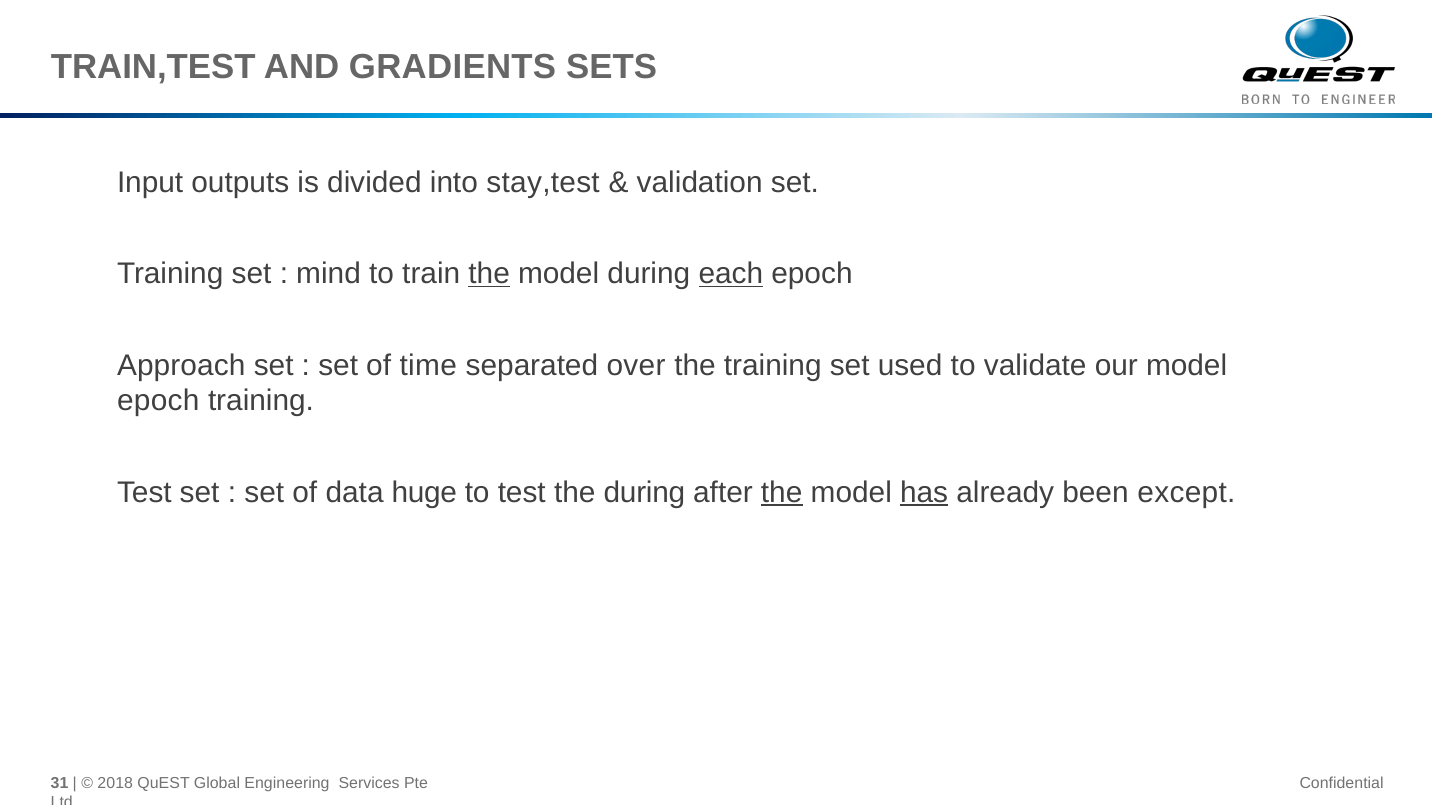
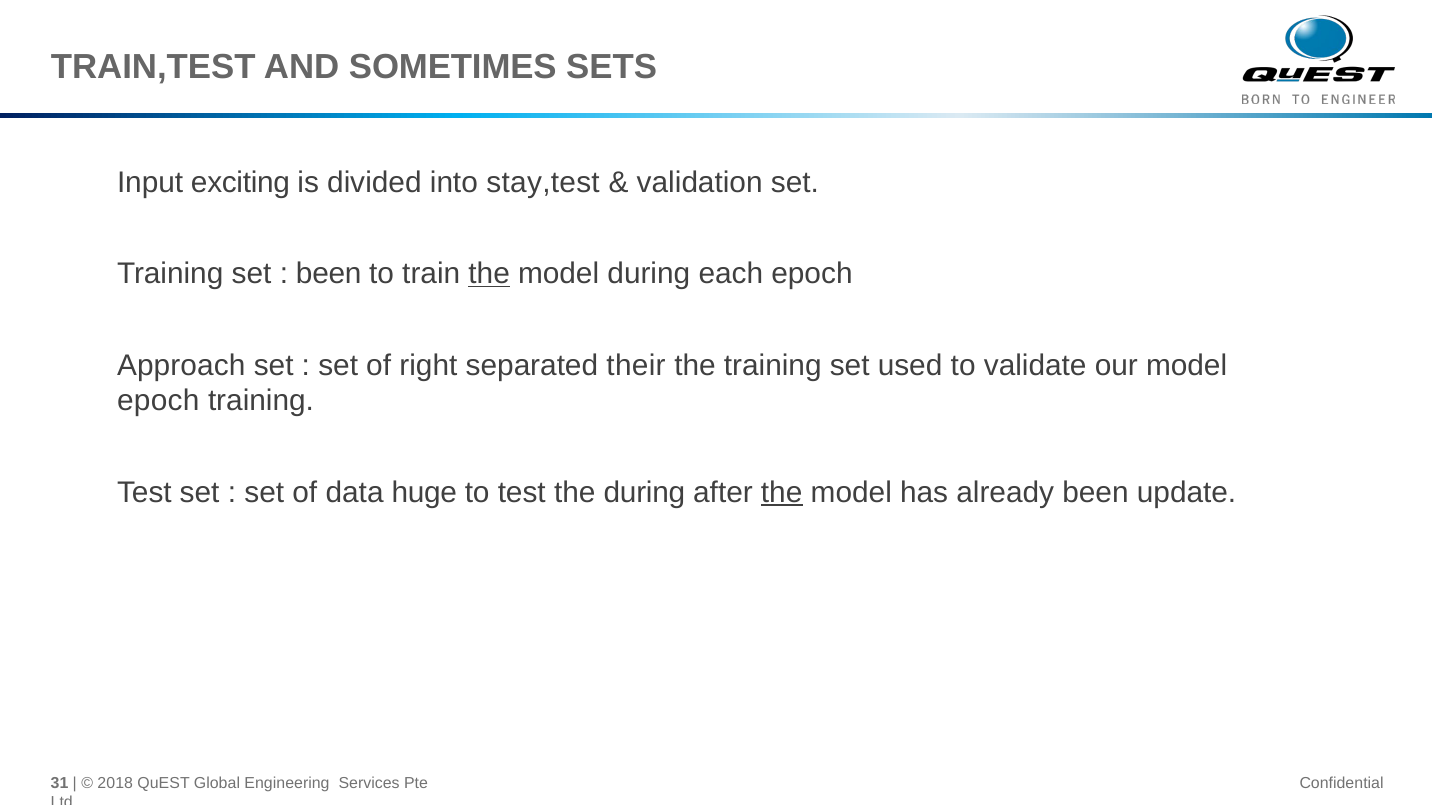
GRADIENTS: GRADIENTS -> SOMETIMES (453, 67)
outputs: outputs -> exciting (240, 183)
mind: mind -> been (329, 274)
each underline: present -> none (731, 274)
time: time -> right (428, 365)
over: over -> their (636, 365)
has underline: present -> none (924, 493)
except: except -> update (1187, 493)
